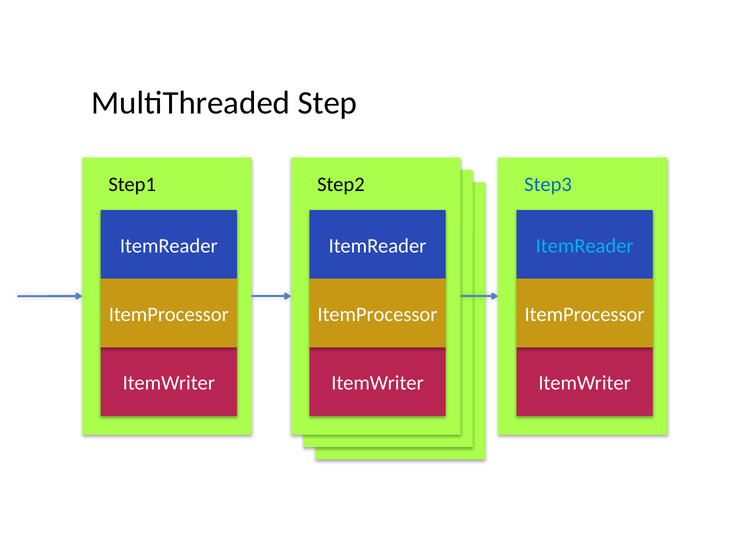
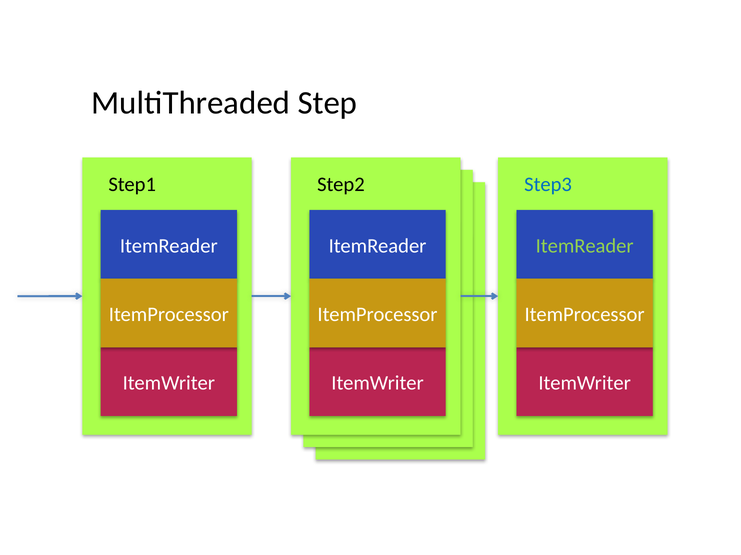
ItemReader colour: light blue -> light green (585, 246)
